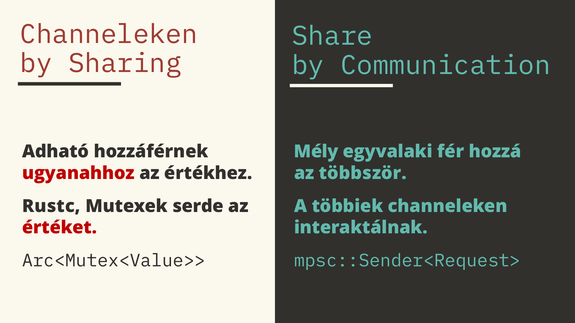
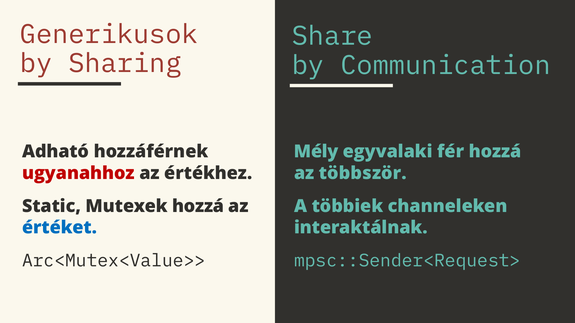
Channeleken: Channeleken -> Generikusok (109, 34)
Rustc: Rustc -> Static (51, 206)
Mutexek serde: serde -> hozzá (198, 206)
értéket colour: red -> blue (60, 228)
